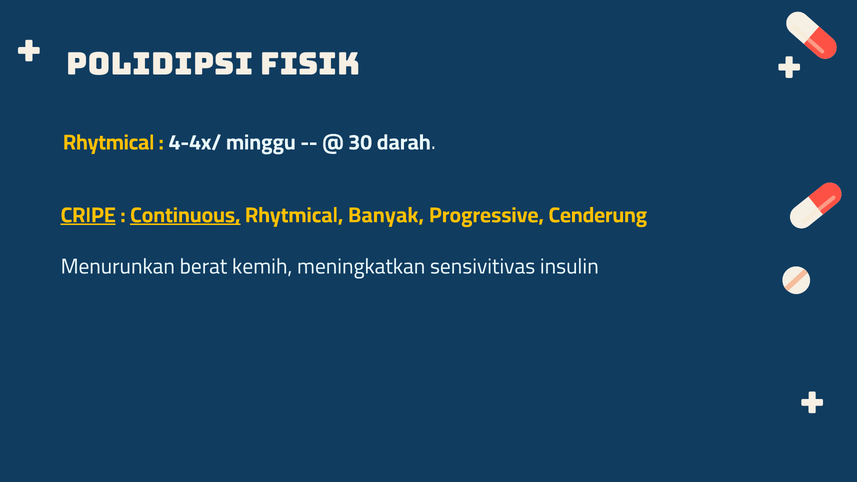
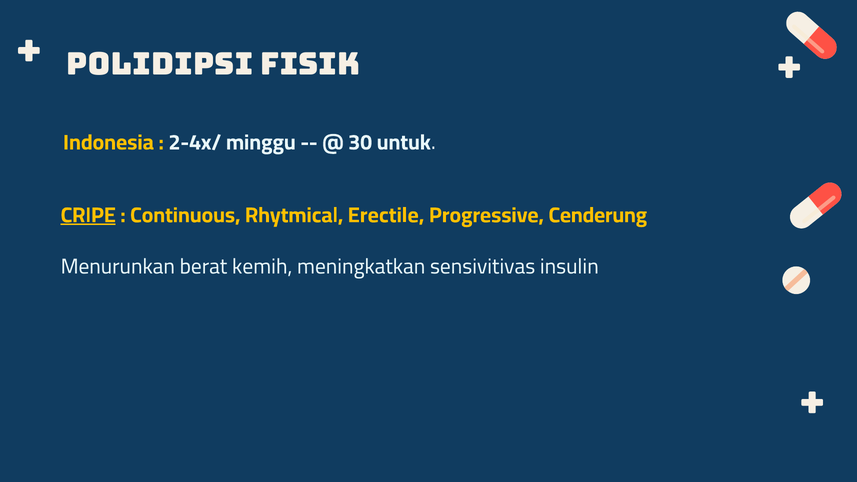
Rhytmical: Rhytmical -> Indonesia (109, 142)
4-4x/: 4-4x/ -> 2-4x/ (195, 142)
darah: darah -> untuk (404, 142)
Continuous underline: present -> none (185, 215)
Banyak: Banyak -> Erectile (386, 215)
